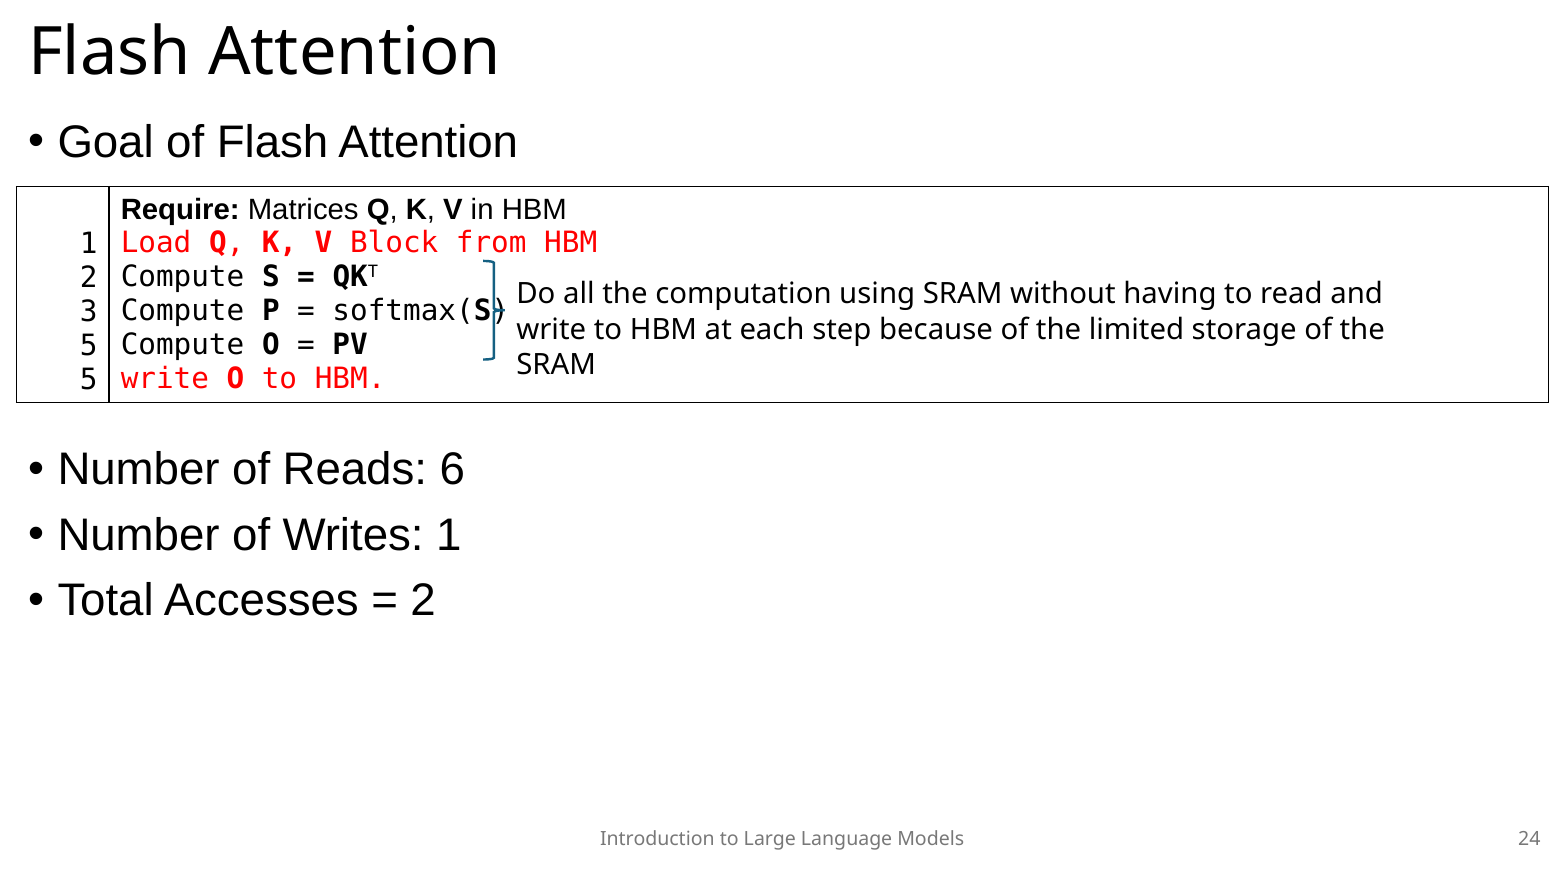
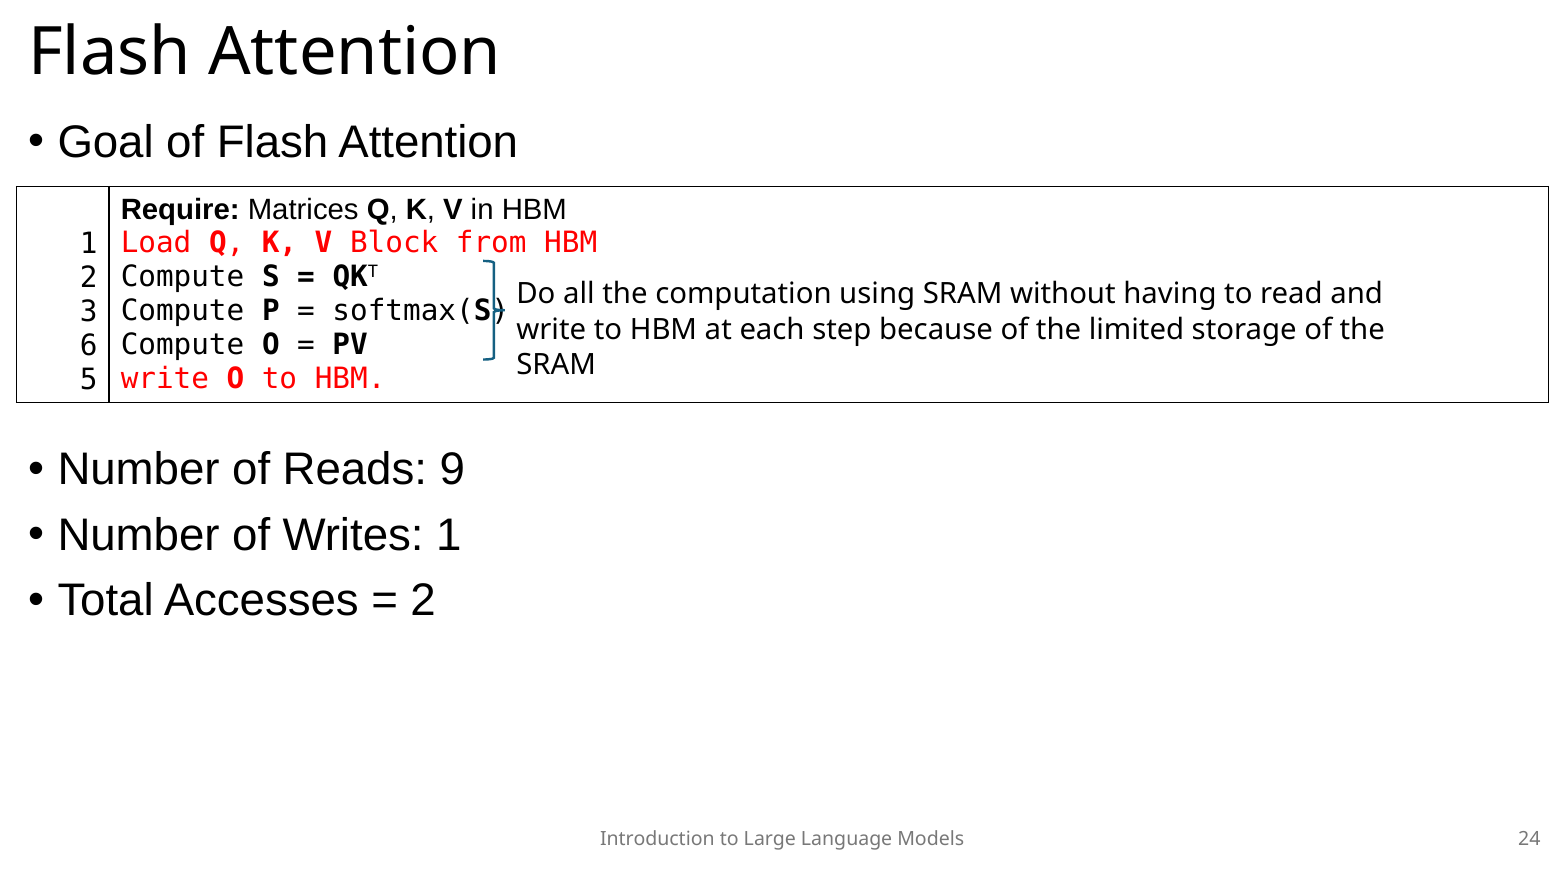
5: 5 -> 6 (89, 346)
6: 6 -> 9 (452, 470)
